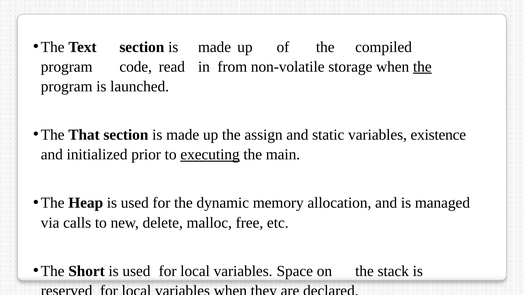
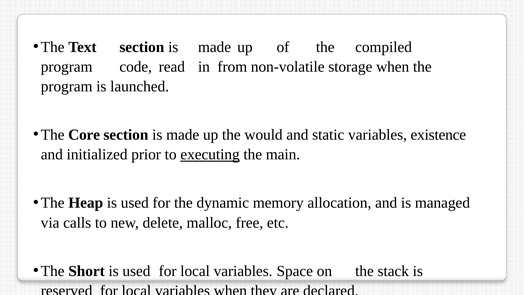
the underline: present -> none (422, 67)
That: That -> Core (84, 135)
assign: assign -> would (264, 135)
